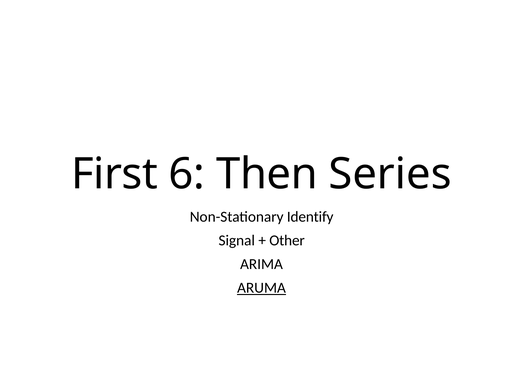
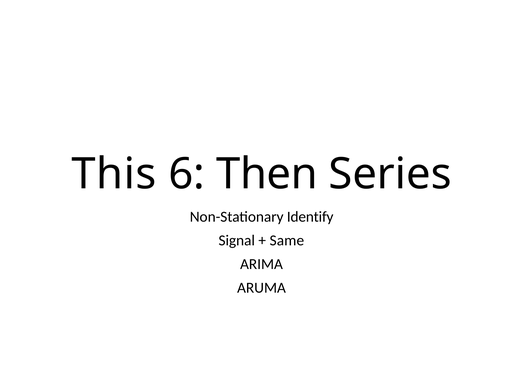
First: First -> This (114, 174)
Other: Other -> Same (287, 241)
ARUMA underline: present -> none (262, 288)
